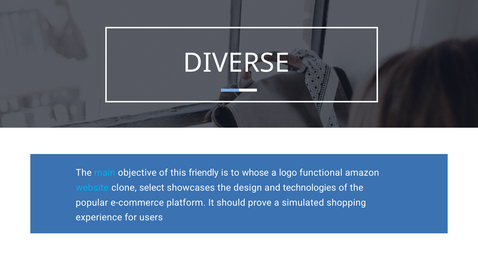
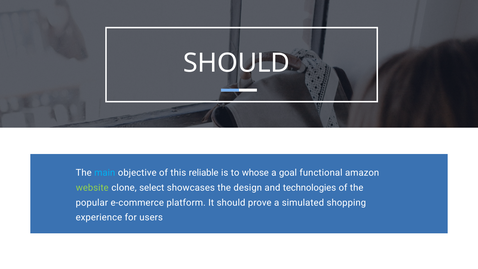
DIVERSE: DIVERSE -> SHOULD (237, 63)
friendly: friendly -> reliable (204, 173)
logo: logo -> goal (288, 173)
website colour: light blue -> light green (92, 188)
